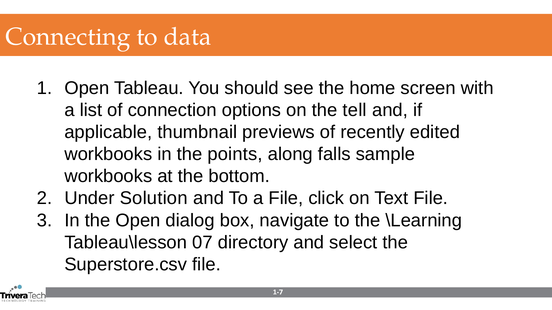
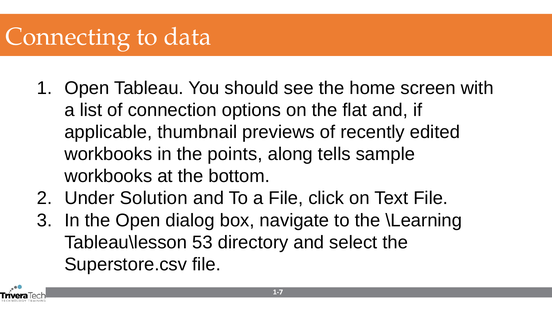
tell: tell -> flat (355, 110)
falls: falls -> tells (334, 154)
07: 07 -> 53 (202, 243)
